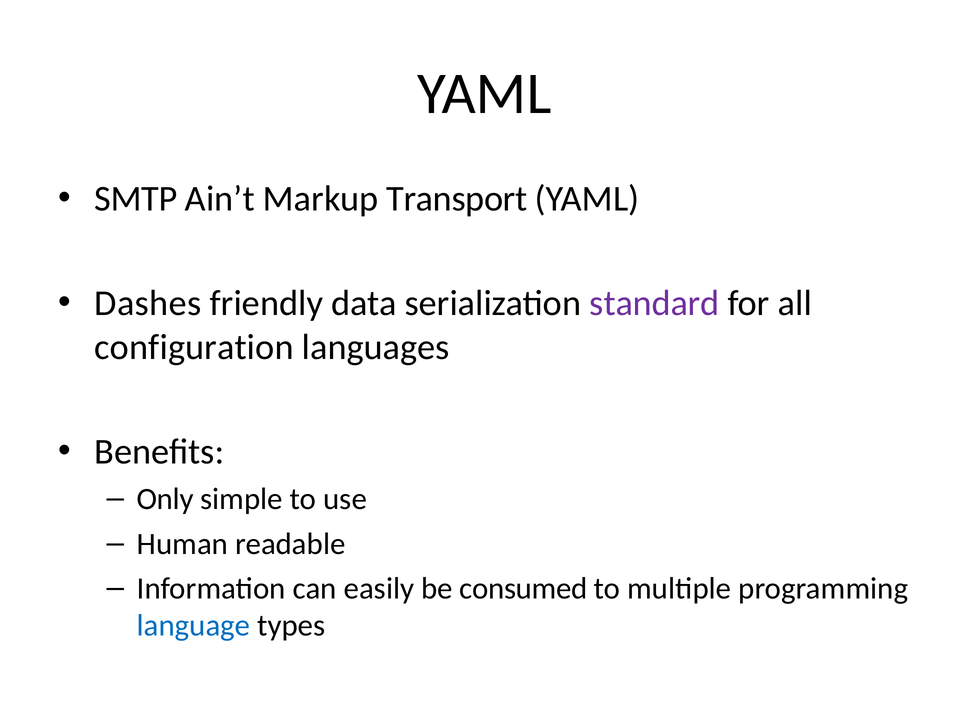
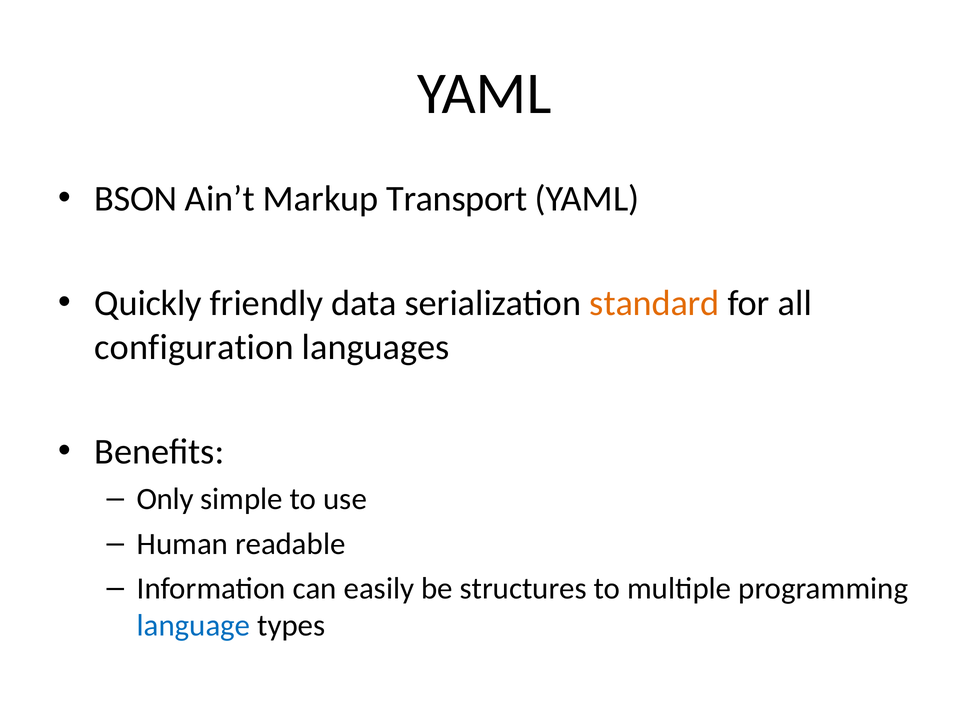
SMTP: SMTP -> BSON (136, 199)
Dashes: Dashes -> Quickly (148, 303)
standard colour: purple -> orange (654, 303)
consumed: consumed -> structures (523, 588)
